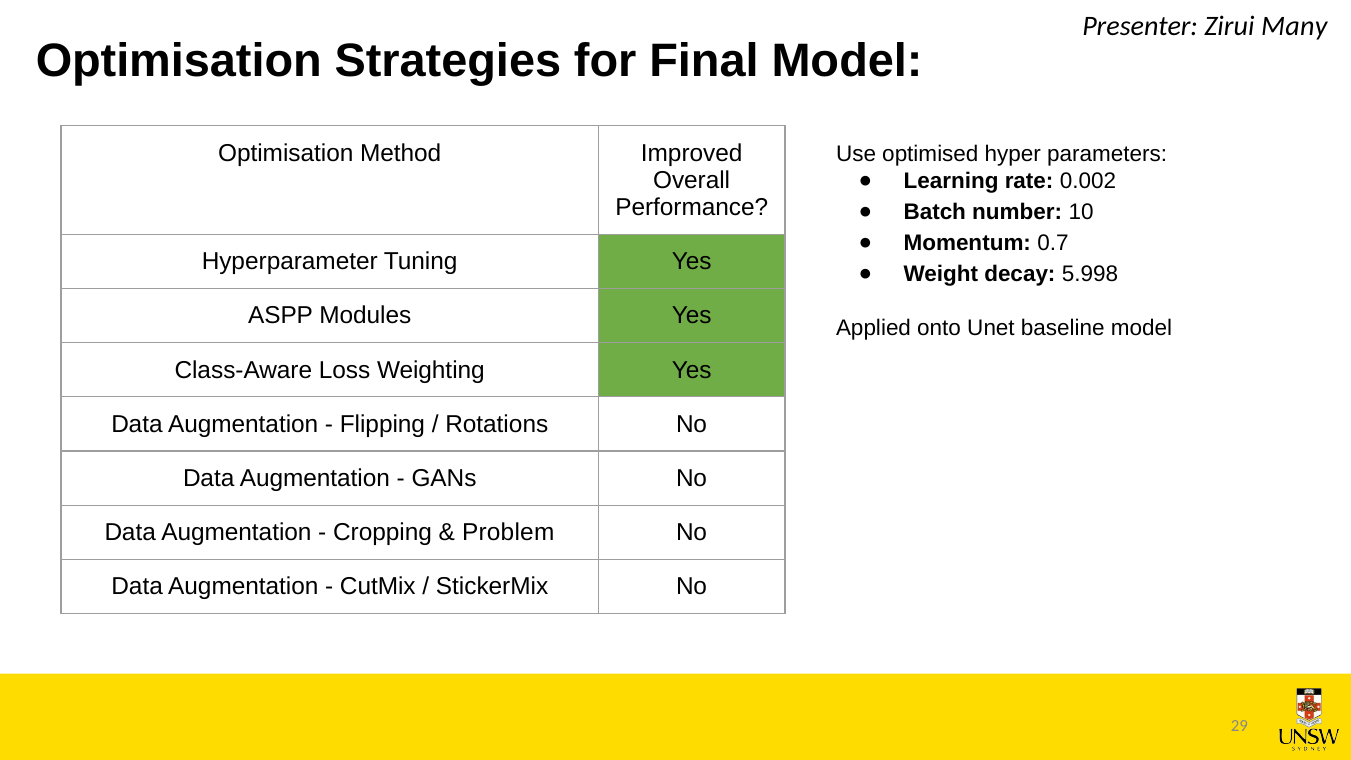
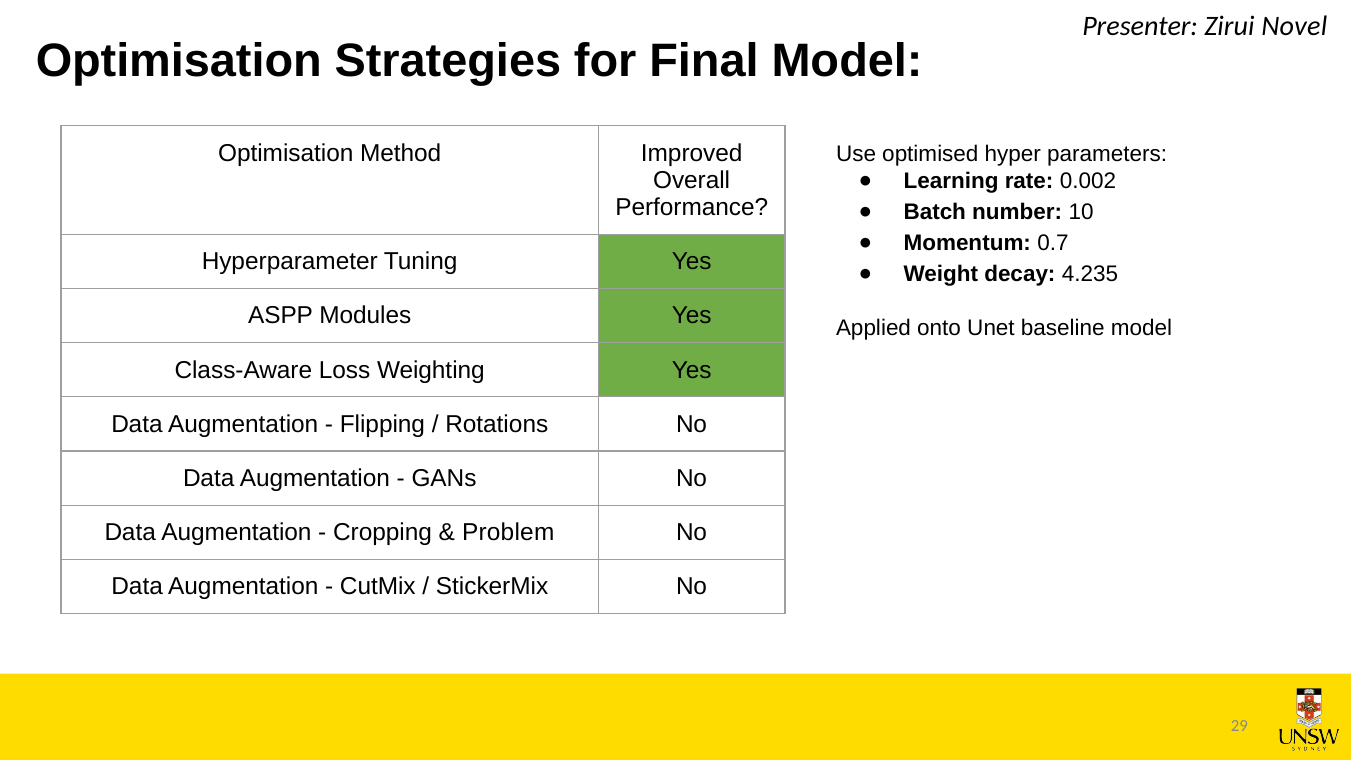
Many: Many -> Novel (1294, 26)
5.998: 5.998 -> 4.235 (1090, 274)
